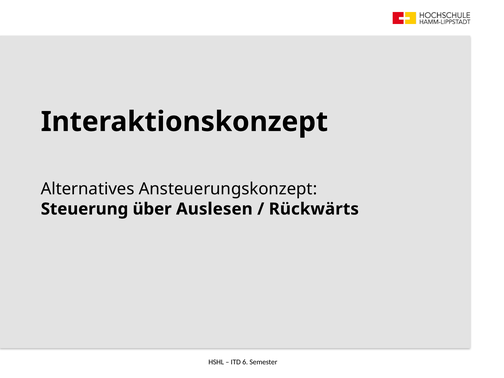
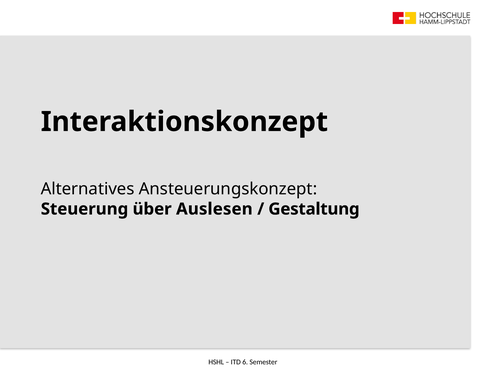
Rückwärts: Rückwärts -> Gestaltung (314, 209)
